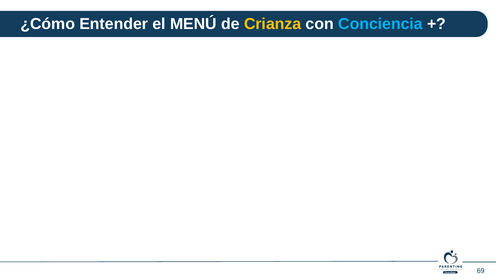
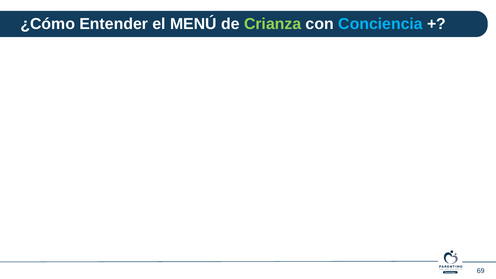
Crianza colour: yellow -> light green (273, 24)
